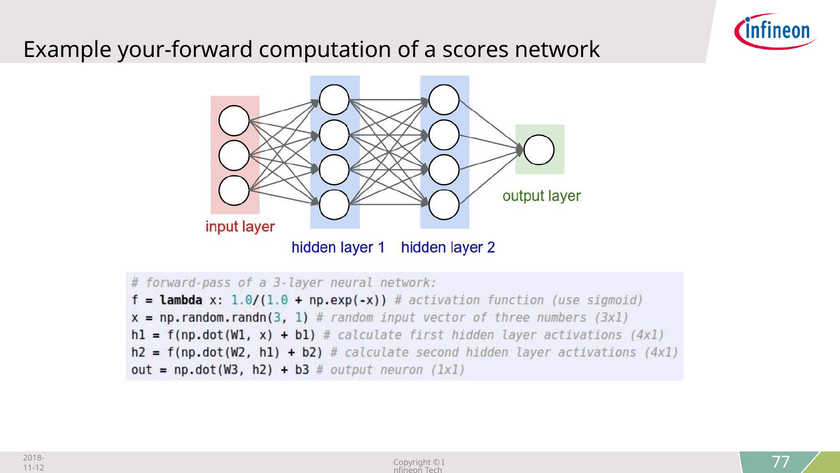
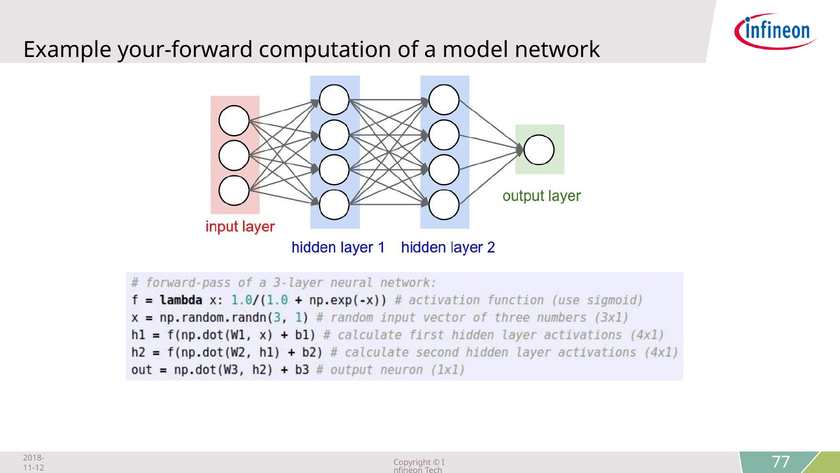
scores: scores -> model (475, 50)
